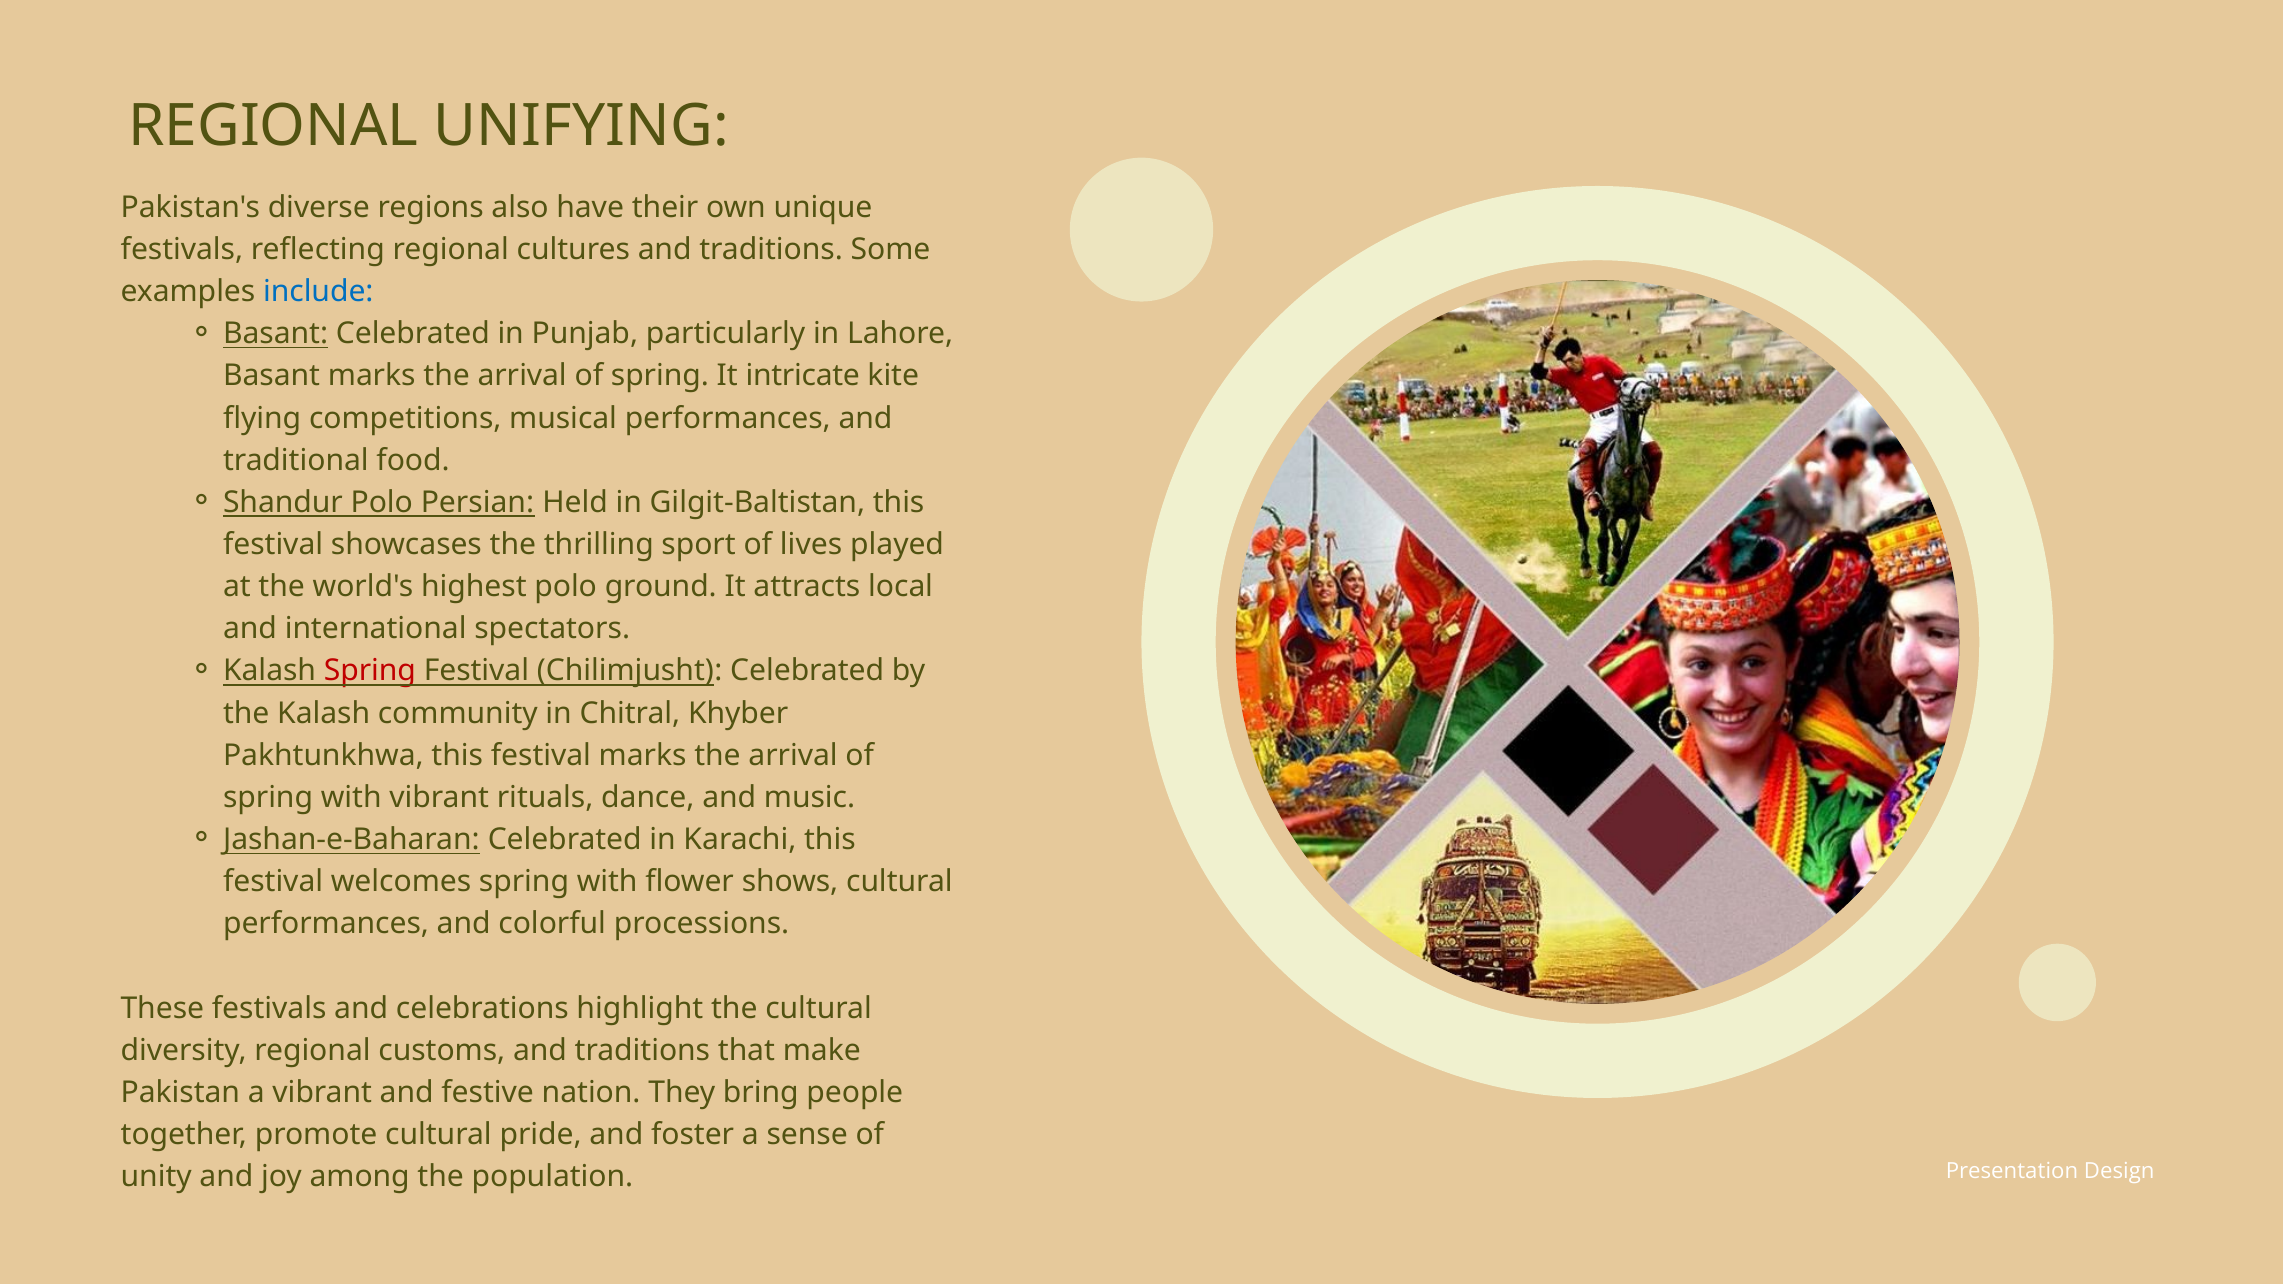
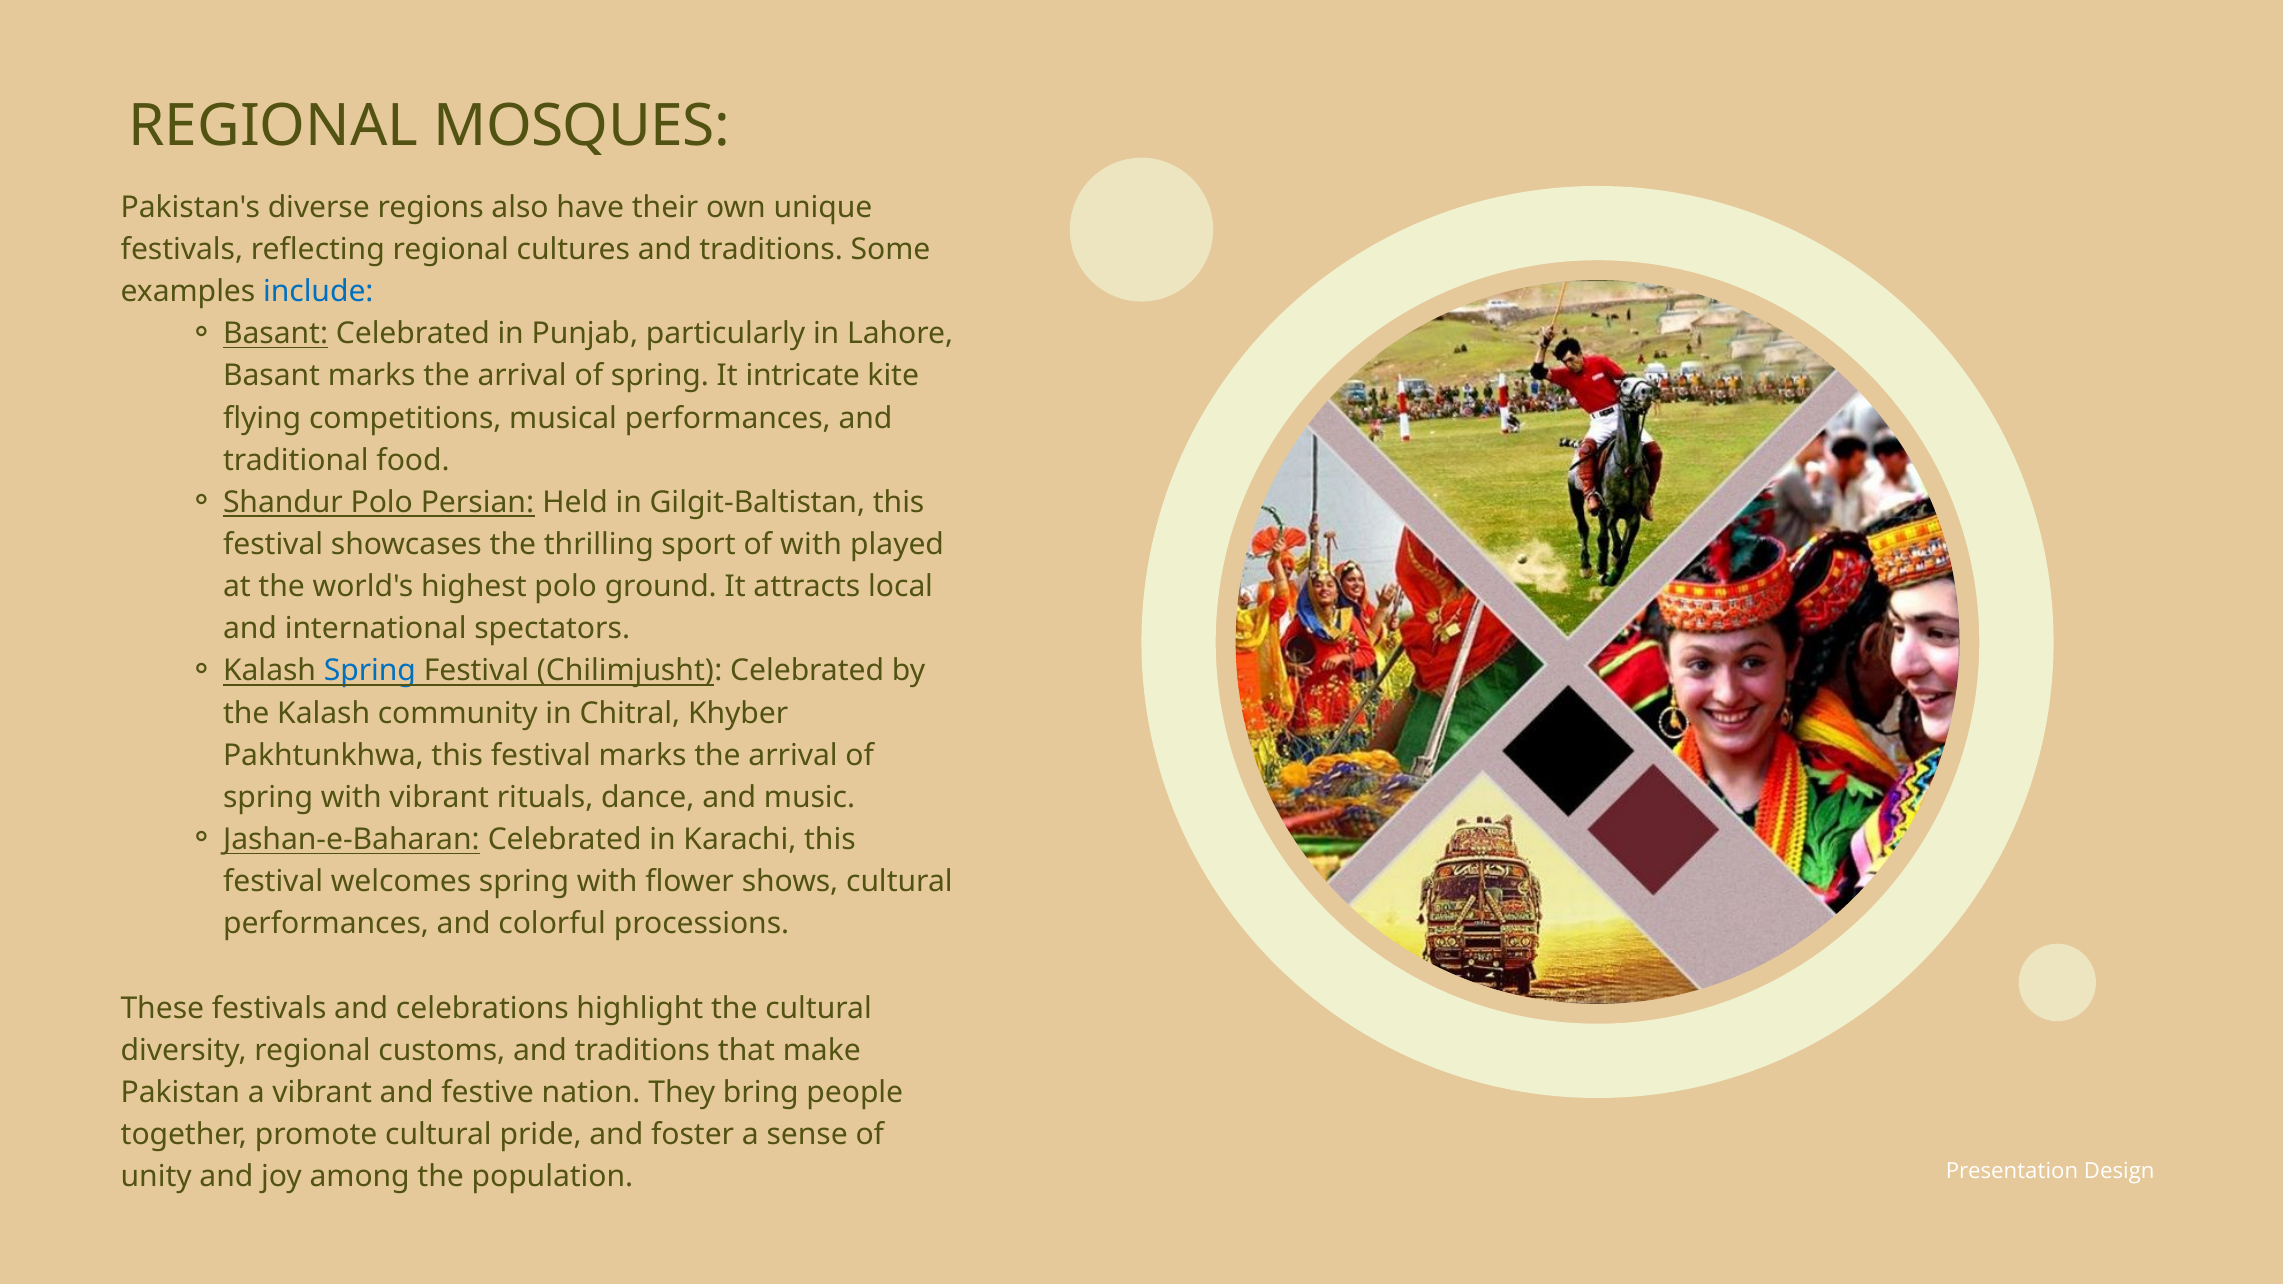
UNIFYING: UNIFYING -> MOSQUES (582, 126)
of lives: lives -> with (811, 545)
Spring colour: red -> blue (370, 671)
